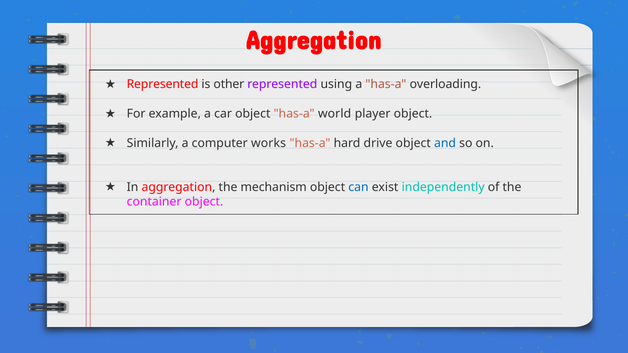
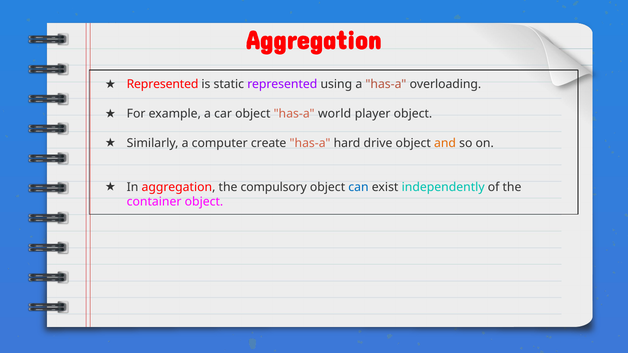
other: other -> static (229, 85)
works: works -> create (269, 143)
and colour: blue -> orange (445, 143)
mechanism: mechanism -> compulsory (274, 187)
